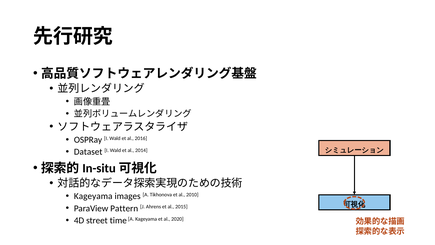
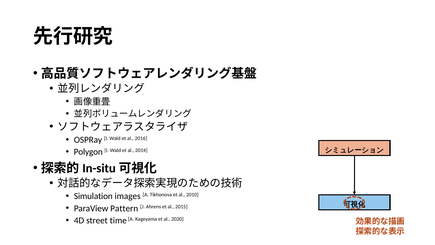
Dataset: Dataset -> Polygon (88, 152)
Kageyama: Kageyama -> Simulation (93, 196)
